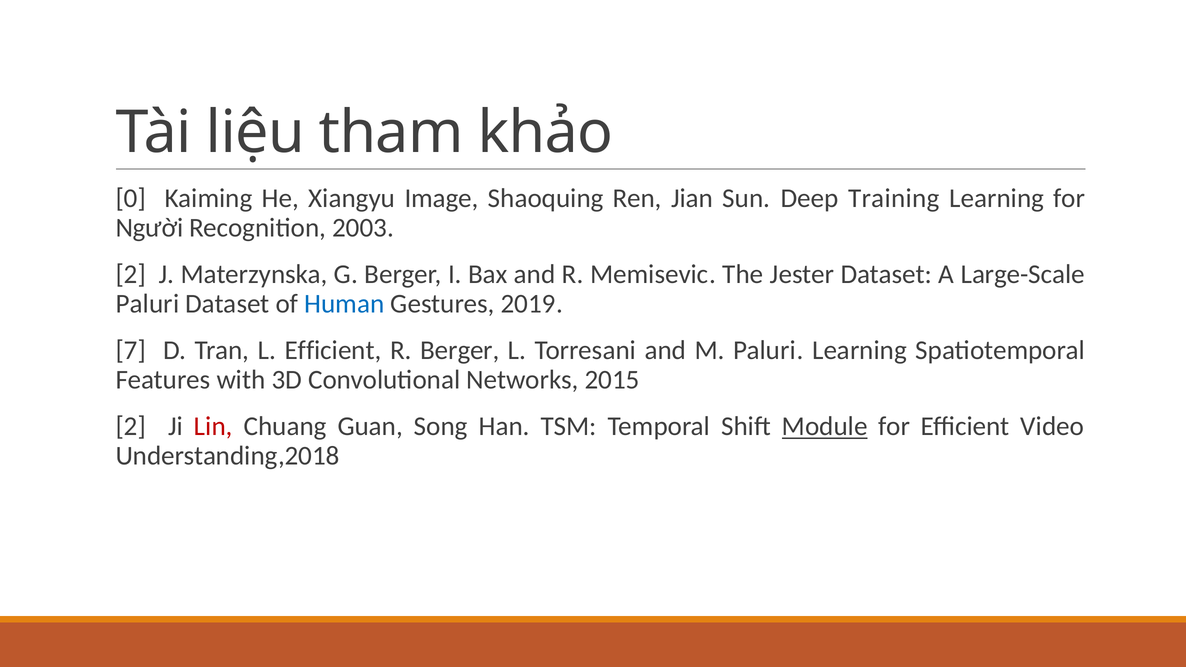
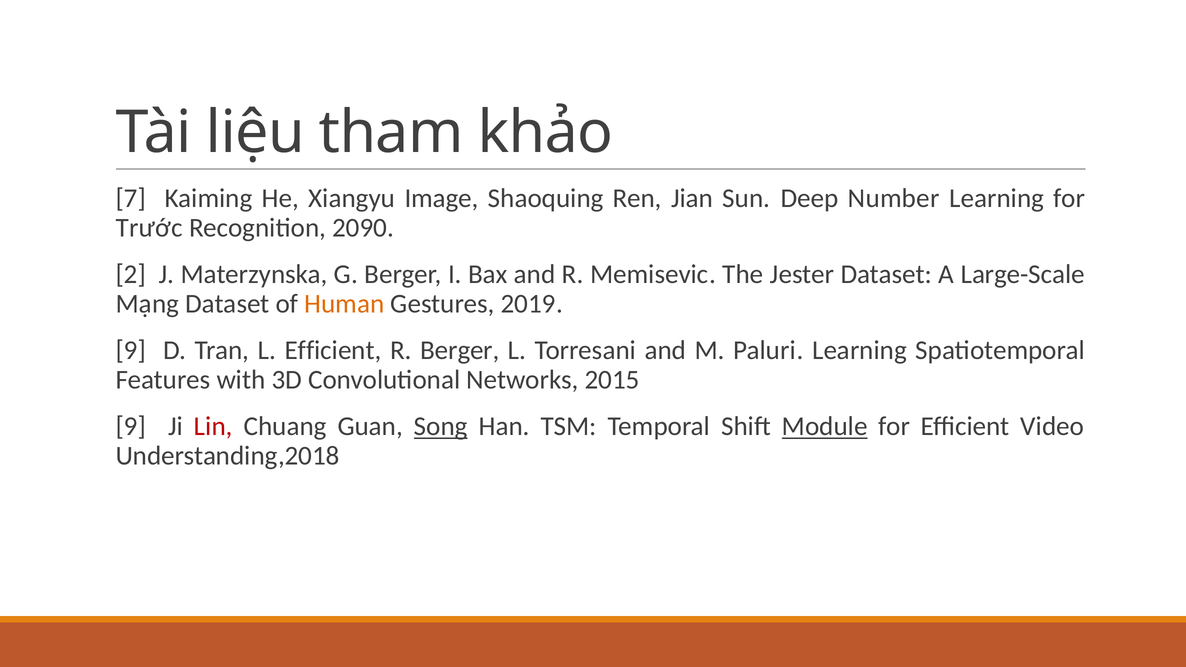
0: 0 -> 7 (131, 198)
Training: Training -> Number (894, 198)
Người: Người -> Trước (149, 228)
2003: 2003 -> 2090 (363, 228)
Paluri: Paluri -> Mạng (147, 304)
Human colour: blue -> orange (344, 304)
7: 7 -> 9 (131, 350)
2: 2 -> 9 (131, 426)
Song underline: none -> present (441, 426)
